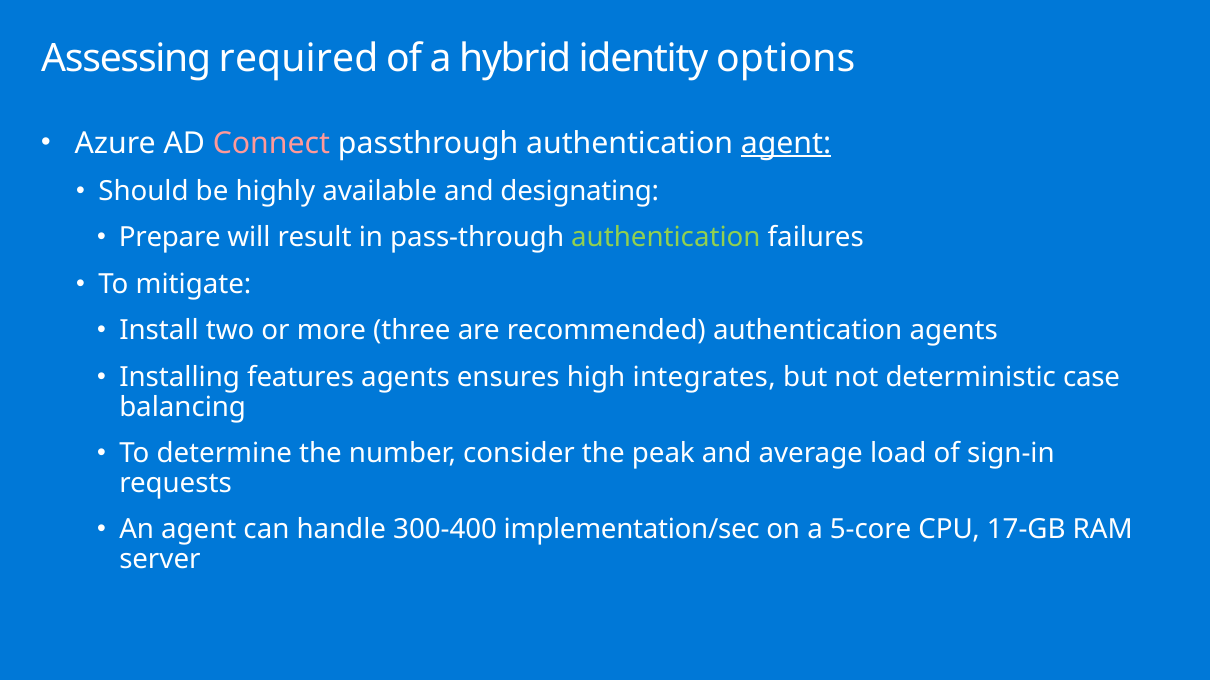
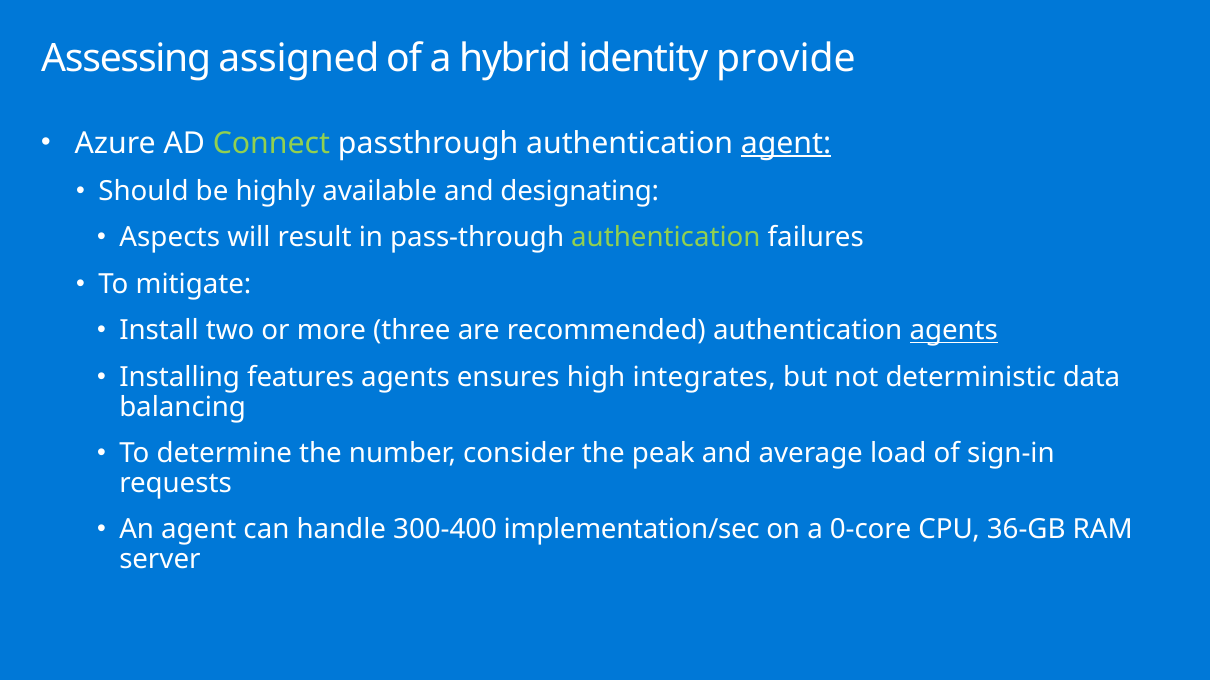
required: required -> assigned (299, 59)
options: options -> provide (786, 59)
Connect colour: pink -> light green (271, 143)
Prepare: Prepare -> Aspects (170, 238)
agents underline: none -> present (954, 331)
case: case -> data (1091, 377)
5-core: 5-core -> 0-core (871, 530)
17-GB: 17-GB -> 36-GB (1026, 530)
